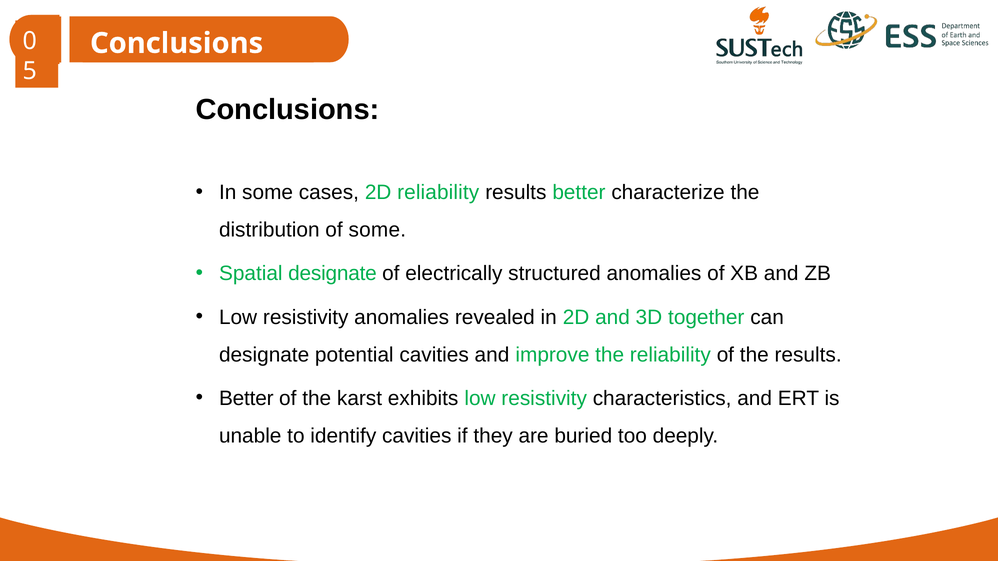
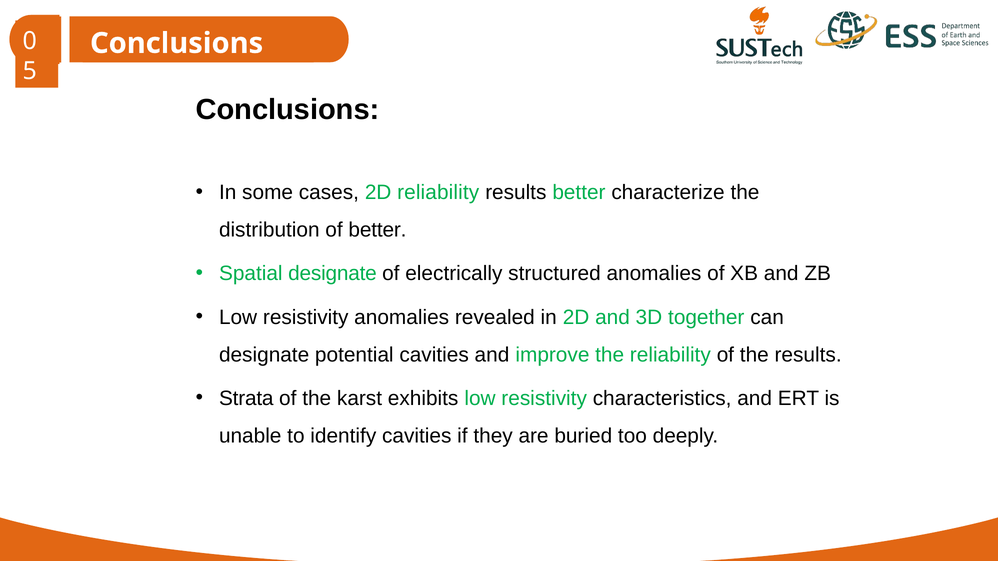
of some: some -> better (377, 230)
Better: Better -> Strata (246, 399)
